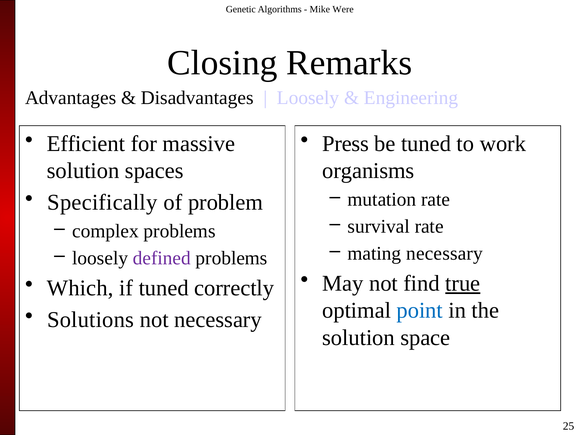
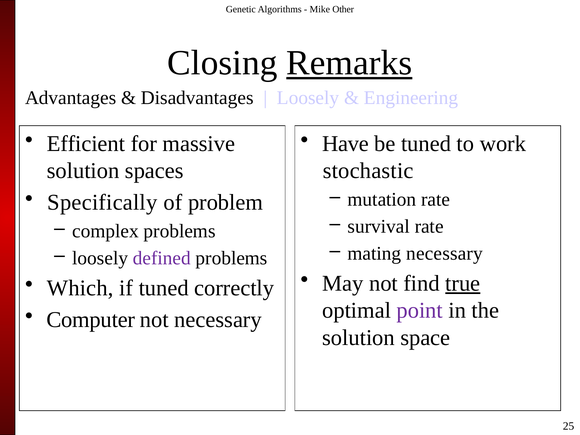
Were: Were -> Other (343, 9)
Remarks underline: none -> present (349, 63)
Press: Press -> Have (346, 144)
organisms: organisms -> stochastic (368, 171)
point colour: blue -> purple (420, 311)
Solutions: Solutions -> Computer (91, 320)
